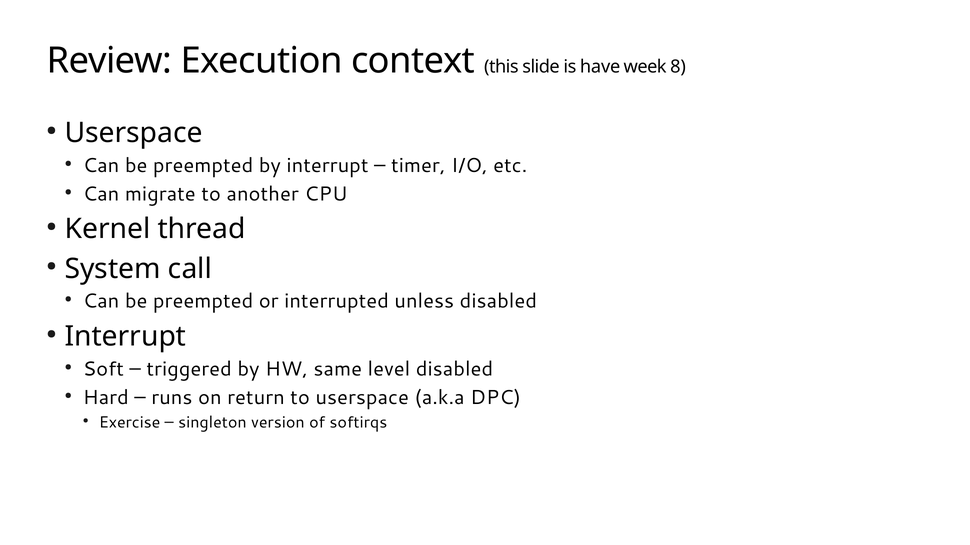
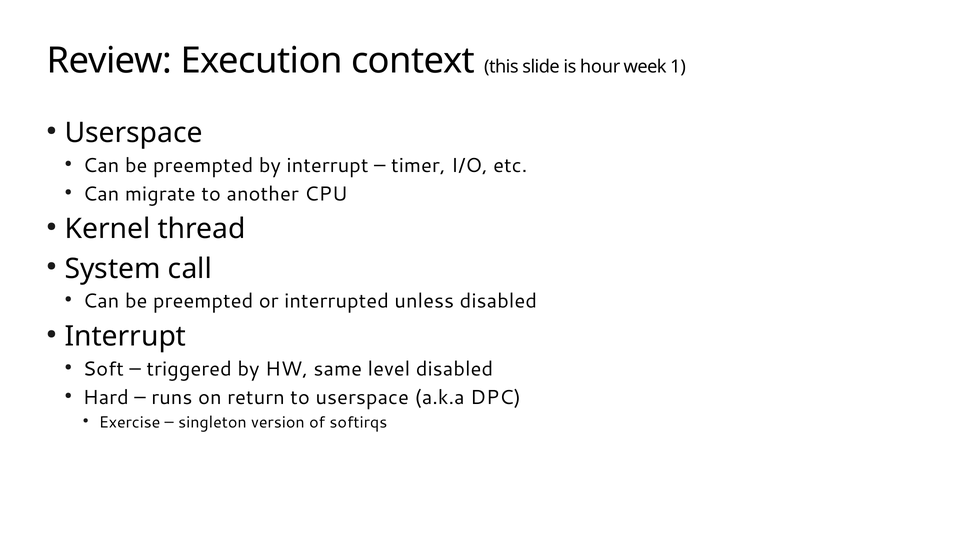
have: have -> hour (600, 67)
8: 8 -> 1 (678, 67)
